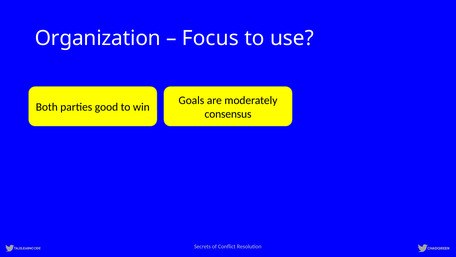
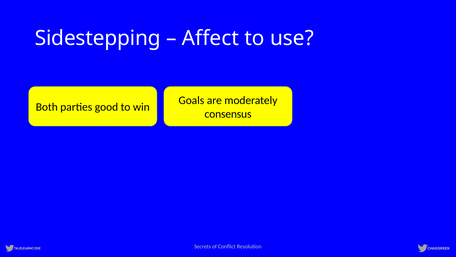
Organization: Organization -> Sidestepping (98, 38)
Focus: Focus -> Affect (210, 38)
